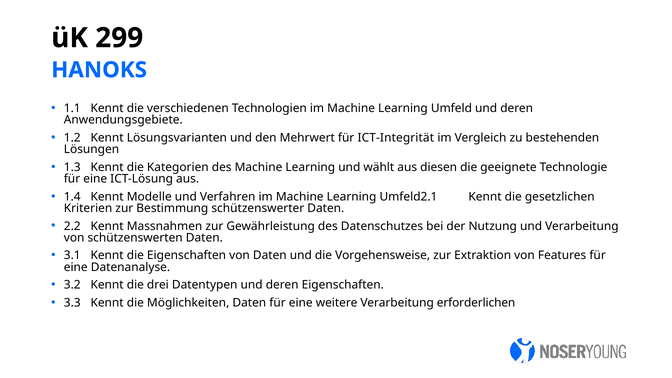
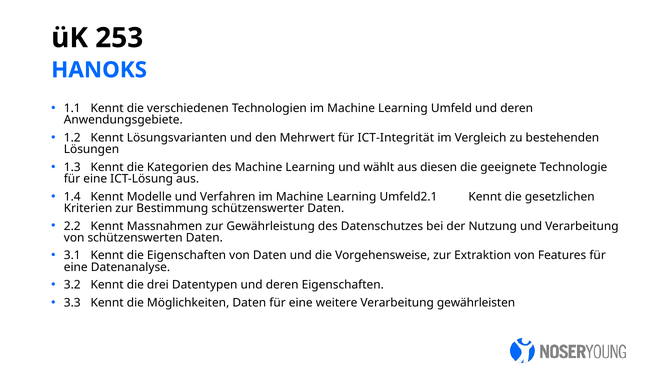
299: 299 -> 253 (119, 38)
erforderlichen: erforderlichen -> gewährleisten (476, 303)
